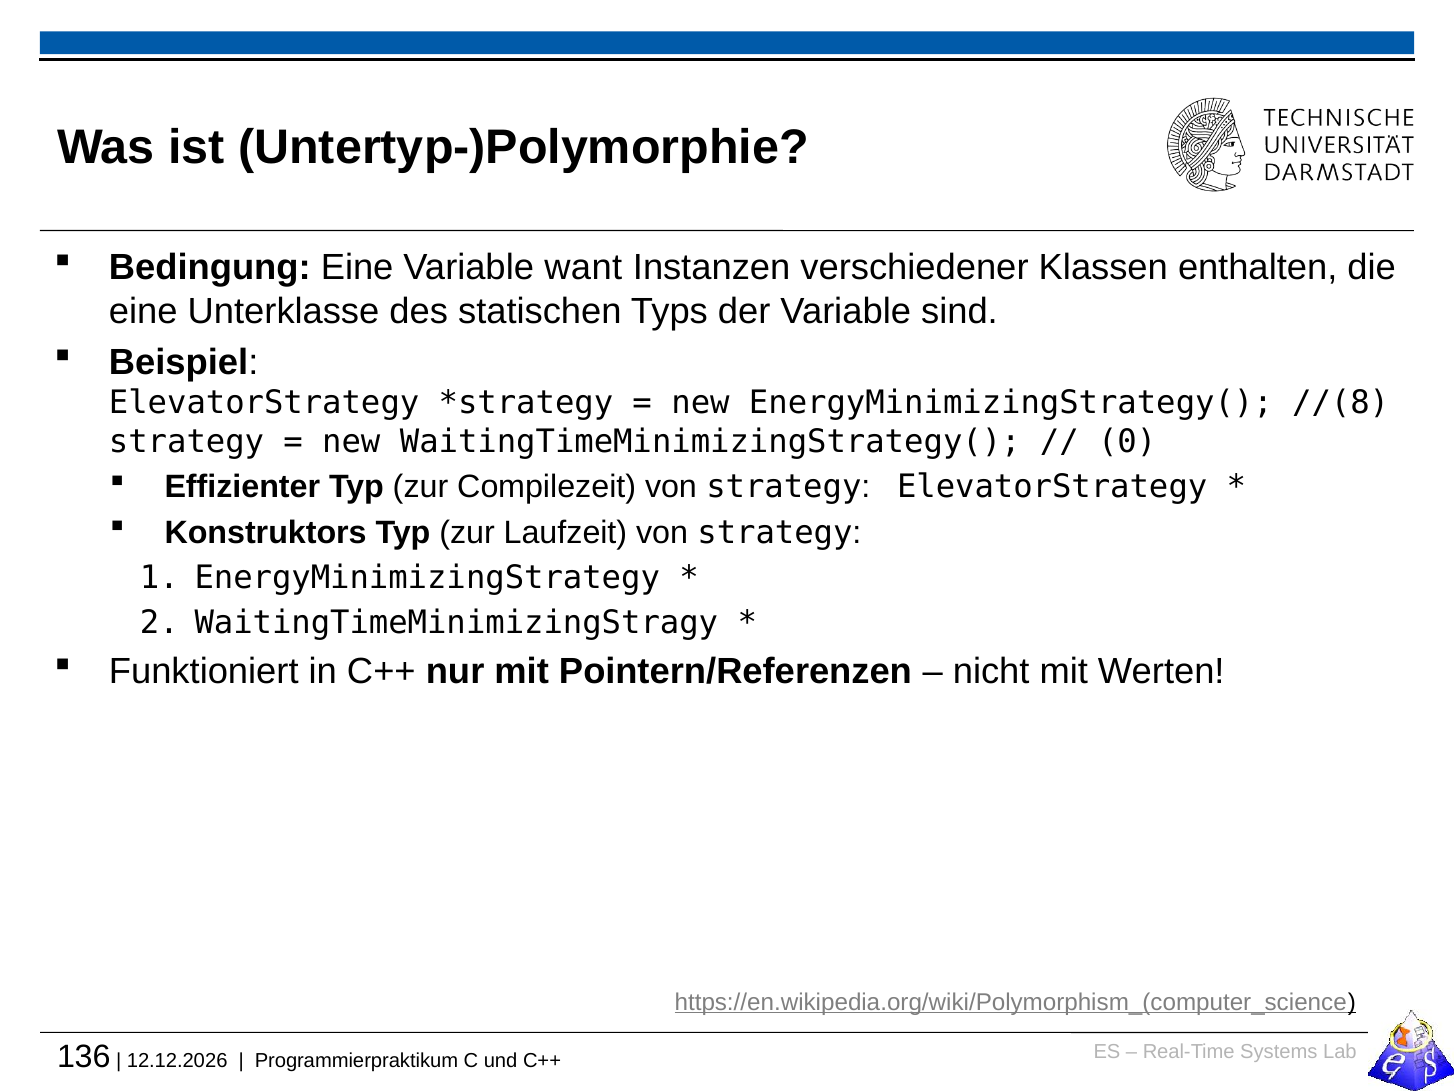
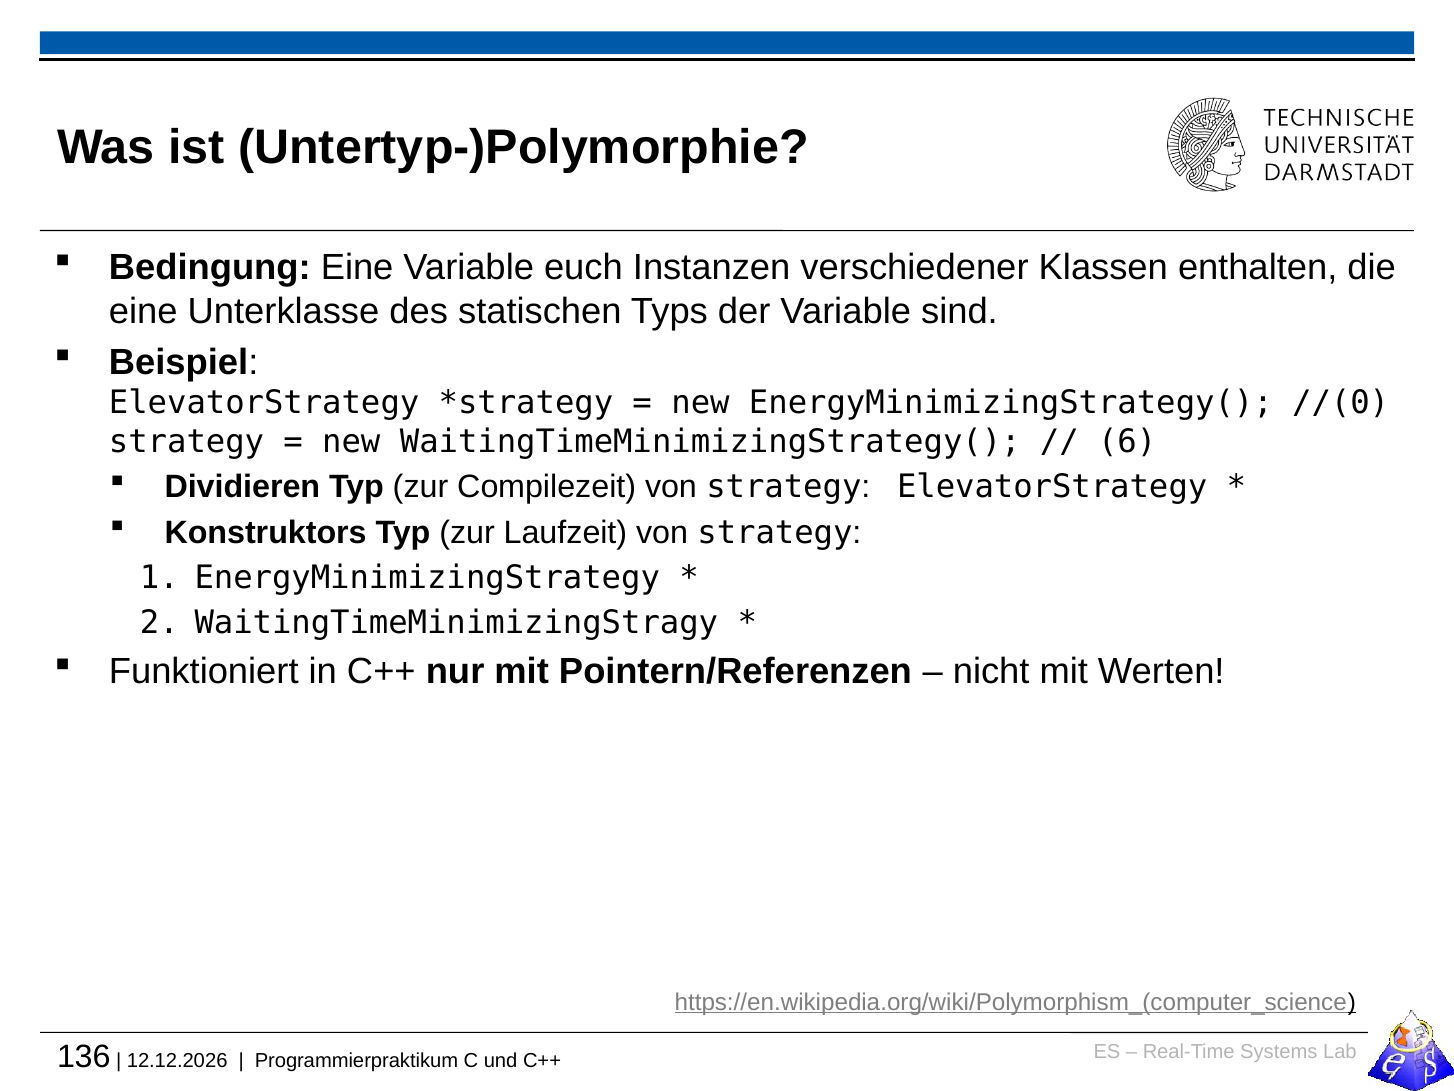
want: want -> euch (583, 268)
//(8: //(8 -> //(0 (1341, 403)
0: 0 -> 6 (1127, 442)
Effizienter: Effizienter -> Dividieren (242, 487)
